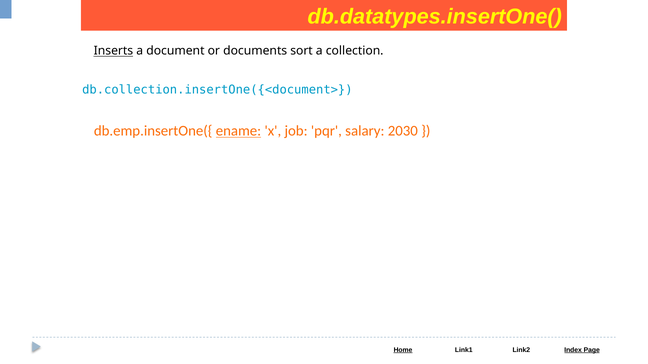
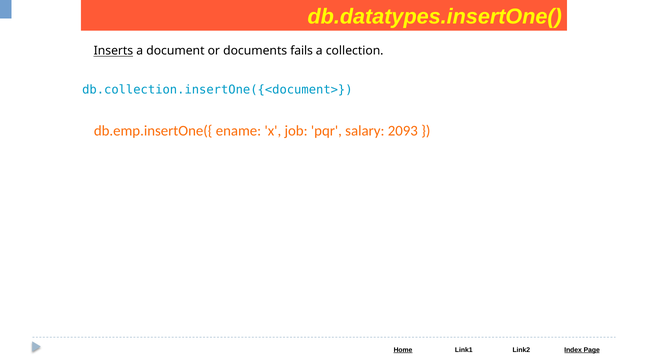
sort: sort -> fails (302, 51)
ename underline: present -> none (238, 131)
2030: 2030 -> 2093 (403, 131)
